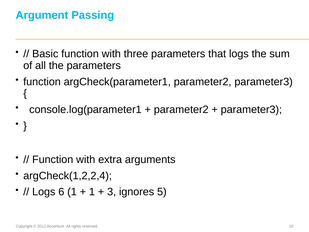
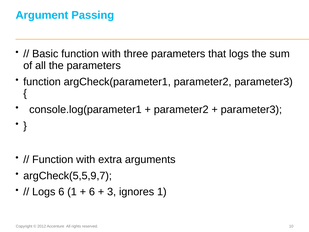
argCheck(1,2,2,4: argCheck(1,2,2,4 -> argCheck(5,5,9,7 (68, 176)
1: 1 -> 6 (92, 192)
ignores 5: 5 -> 1 (162, 192)
